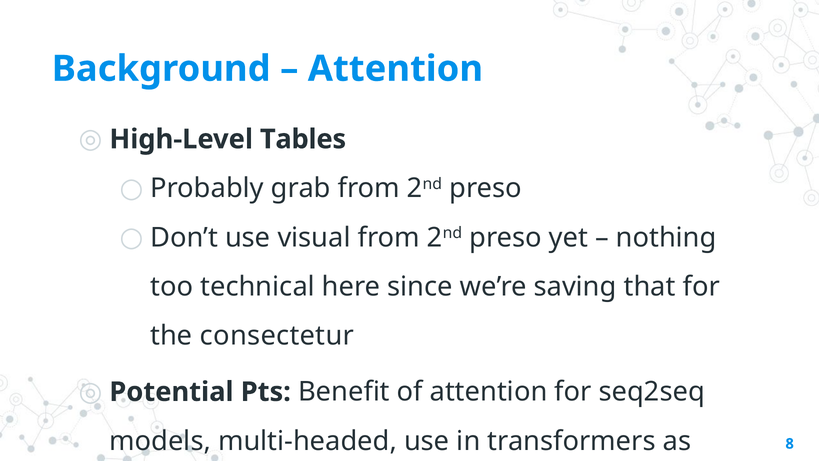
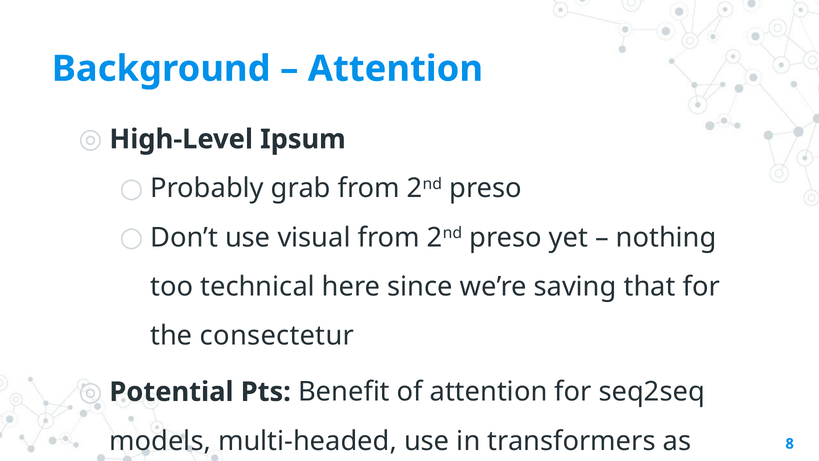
Tables: Tables -> Ipsum (303, 139)
